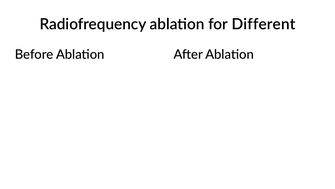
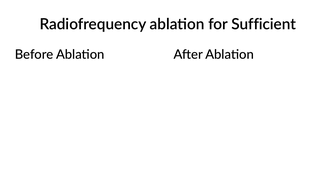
Different: Different -> Sufficient (264, 24)
